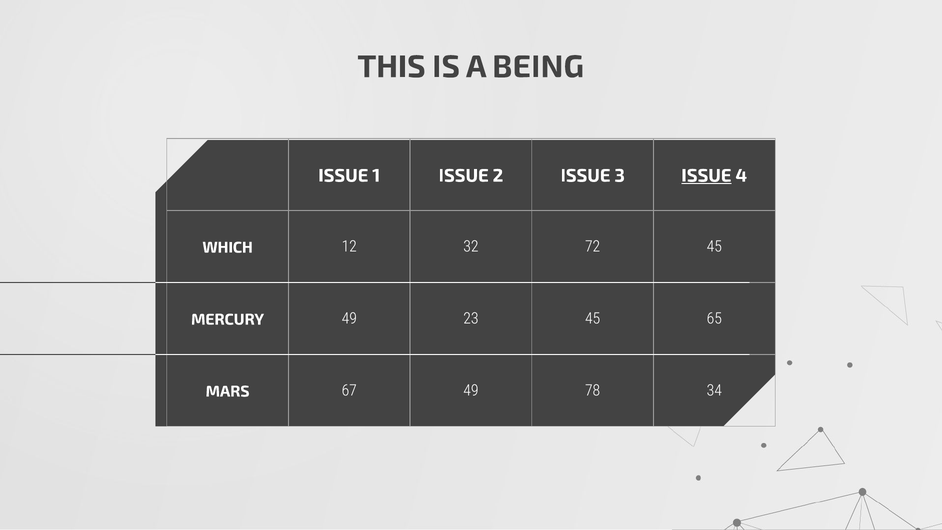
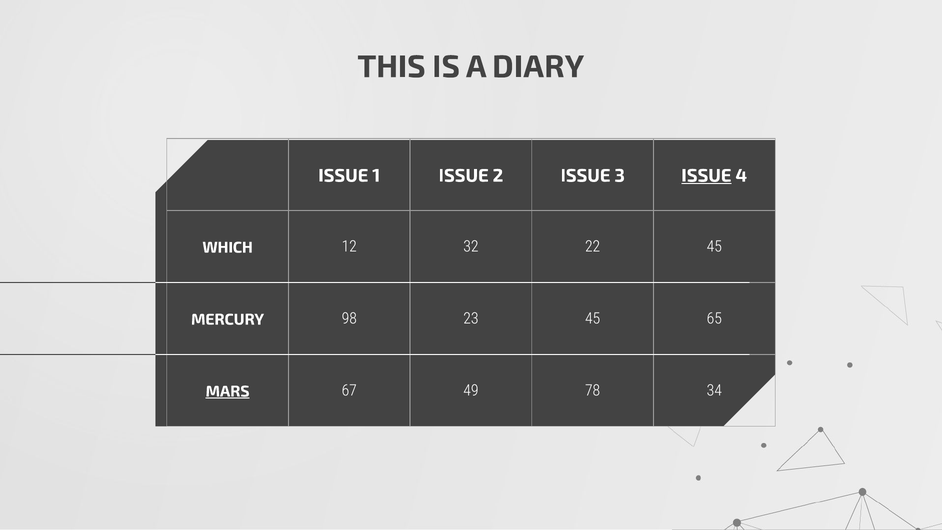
BEING: BEING -> DIARY (538, 67)
72: 72 -> 22 (593, 247)
MERCURY 49: 49 -> 98 (349, 319)
MARS underline: none -> present (228, 391)
